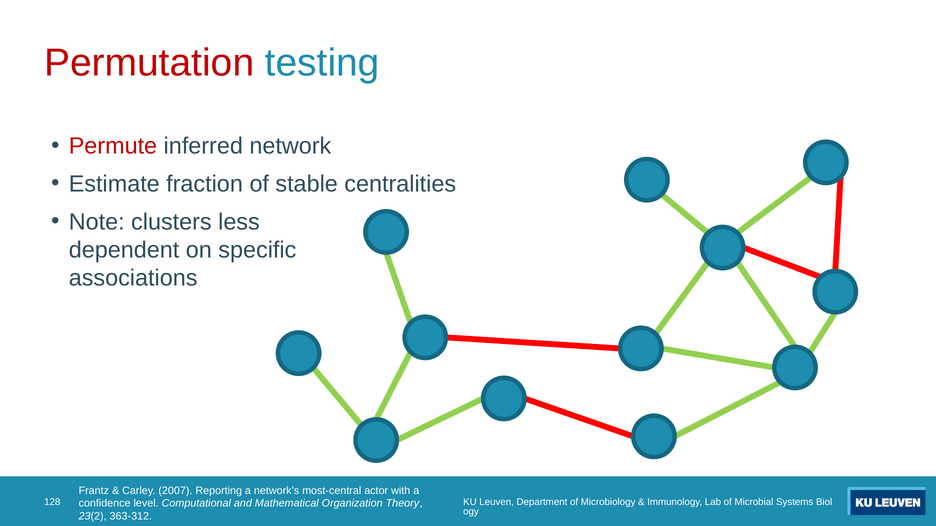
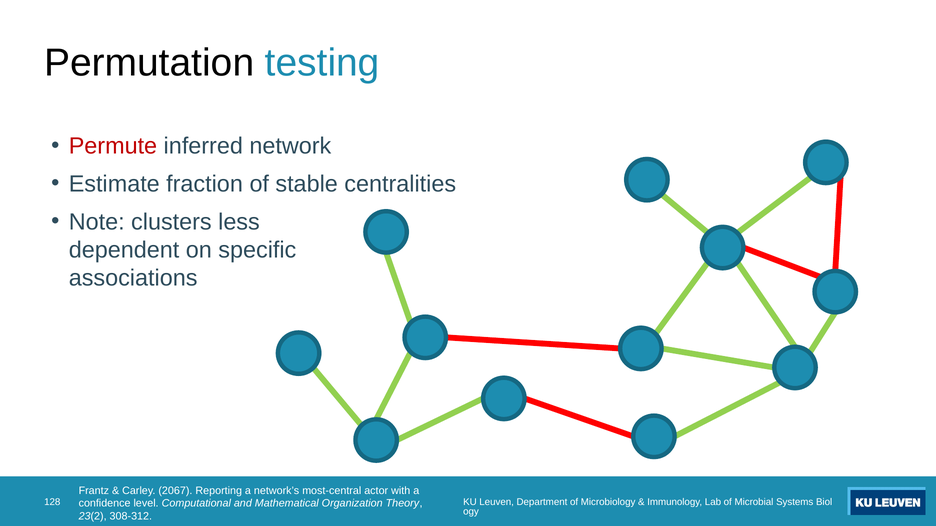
Permutation colour: red -> black (149, 63)
2007: 2007 -> 2067 (175, 491)
363-312: 363-312 -> 308-312 (131, 517)
